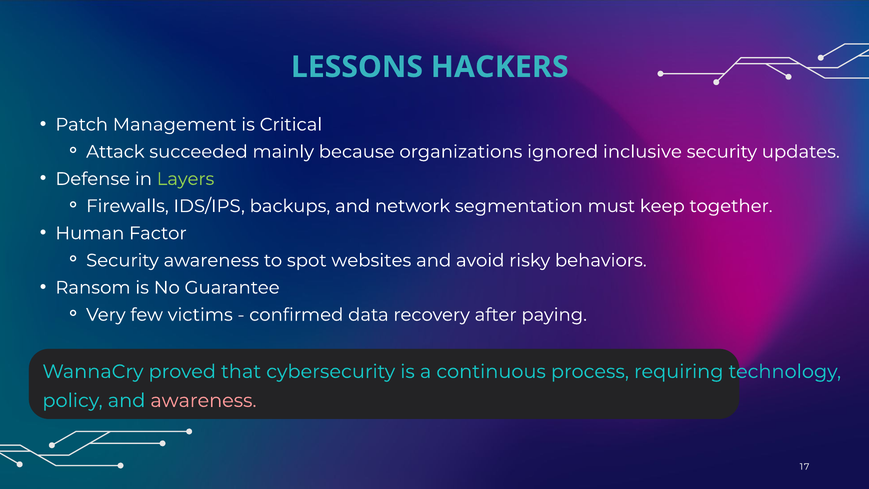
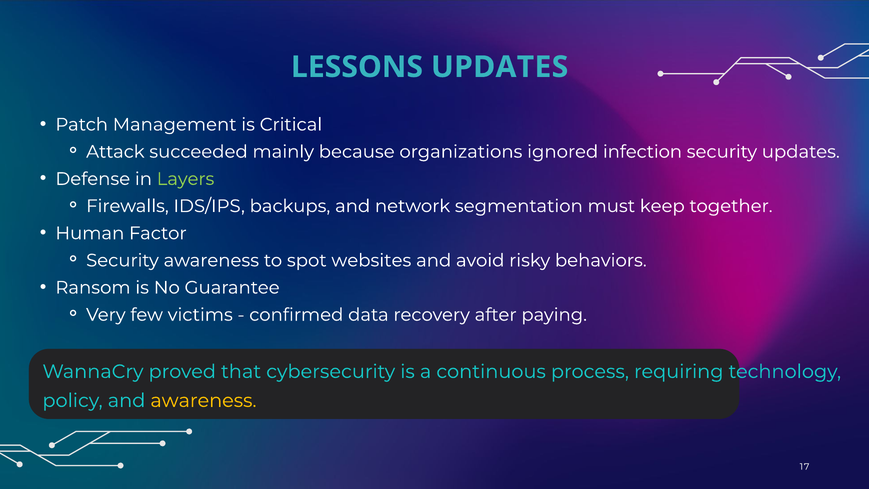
LESSONS HACKERS: HACKERS -> UPDATES (500, 67)
inclusive: inclusive -> infection (642, 152)
awareness colour: pink -> yellow (203, 400)
